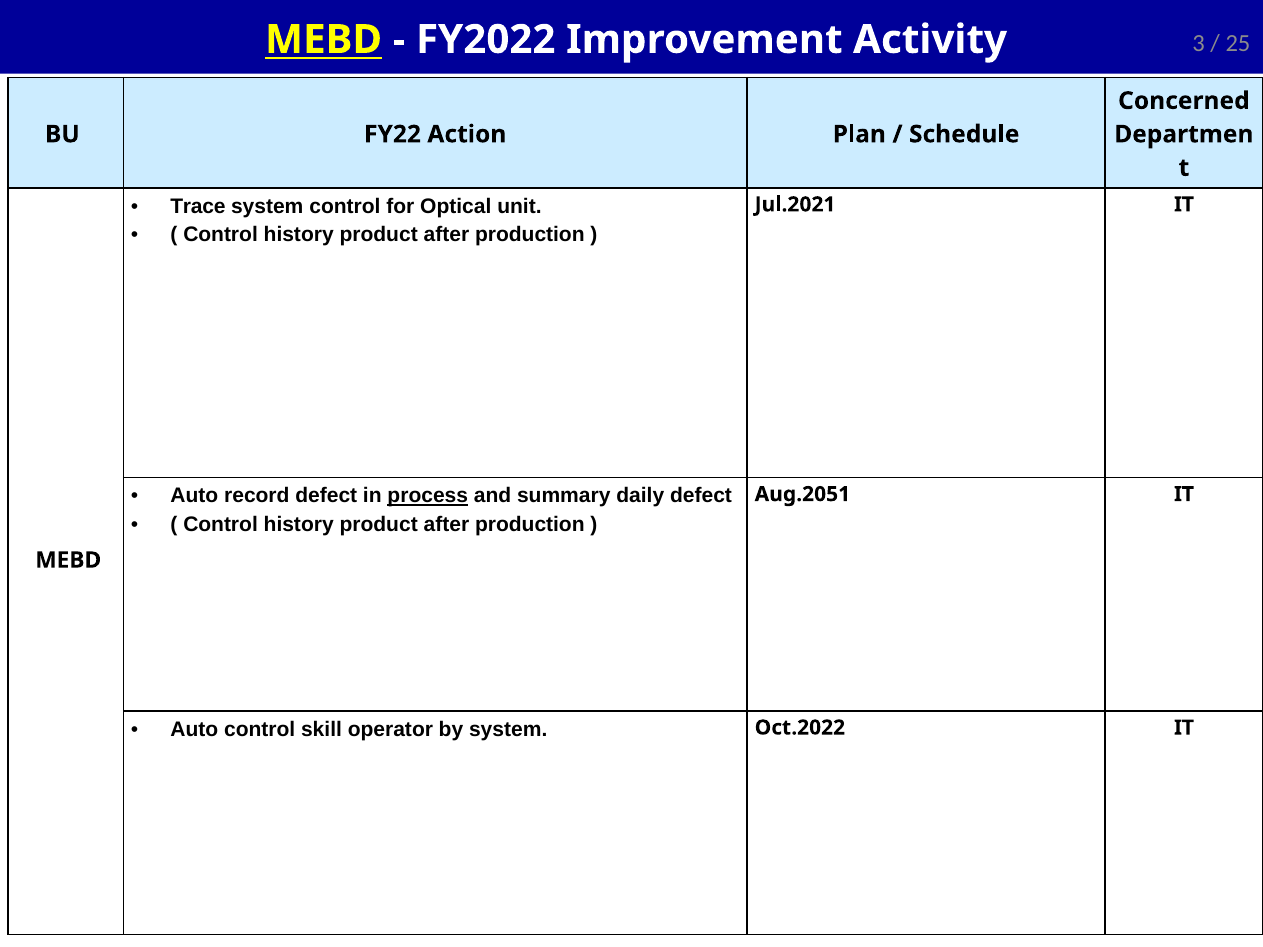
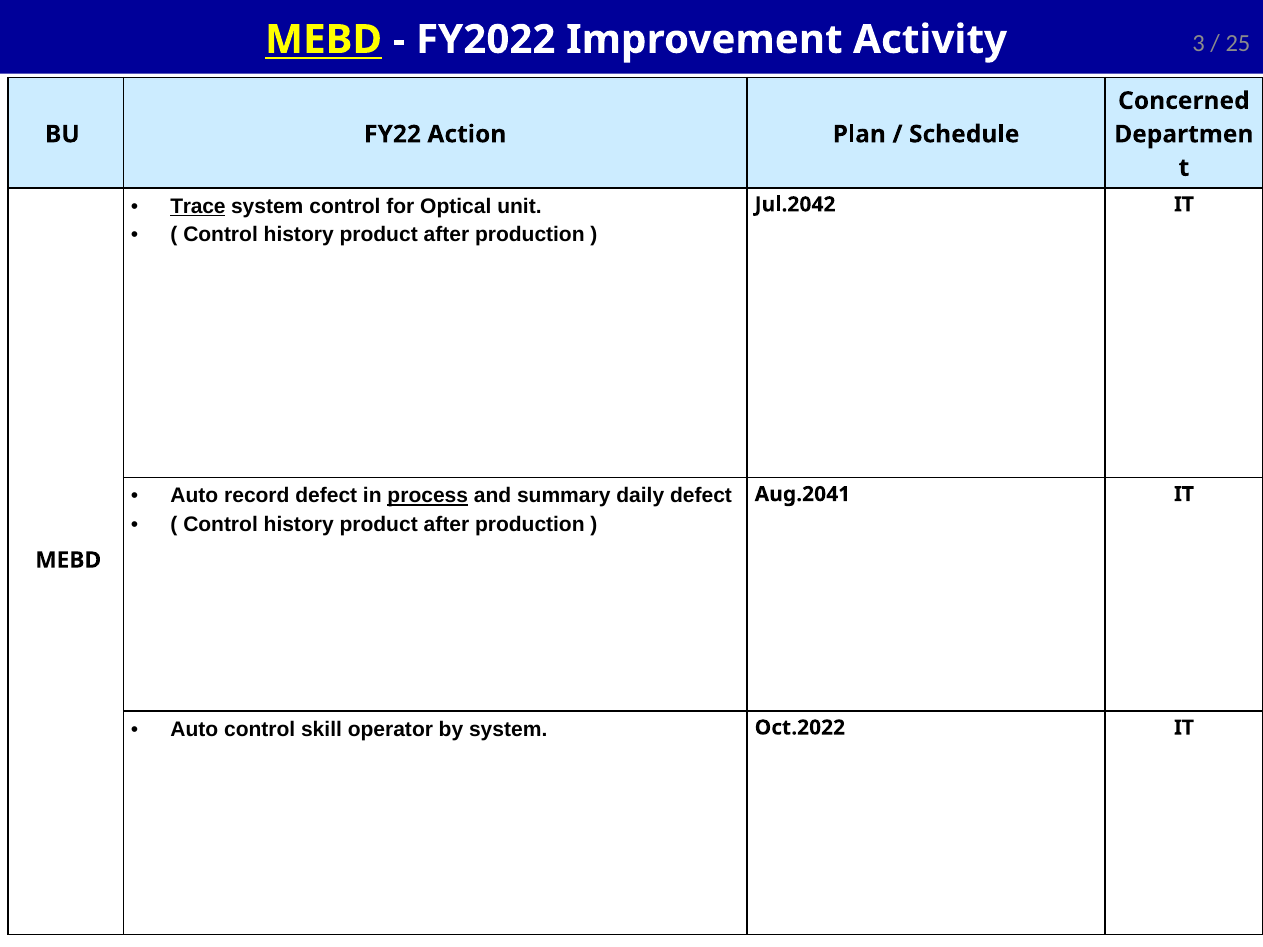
Trace underline: none -> present (198, 206)
Jul.2021: Jul.2021 -> Jul.2042 (795, 205)
Aug.2051: Aug.2051 -> Aug.2041 (802, 494)
